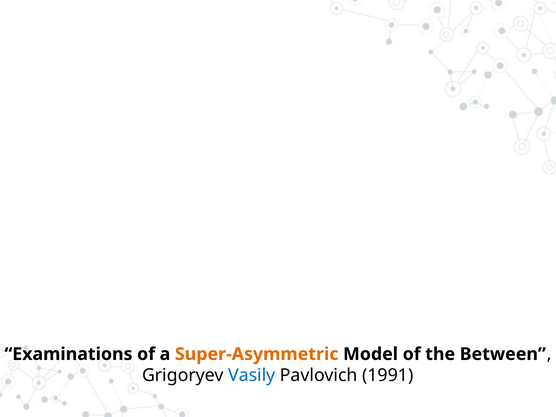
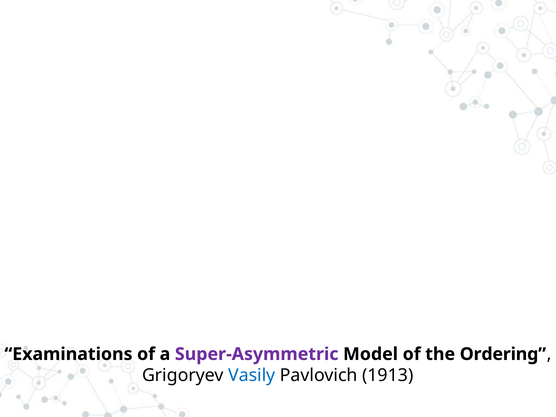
Super-Asymmetric colour: orange -> purple (257, 354)
Between: Between -> Ordering (503, 354)
1991: 1991 -> 1913 (388, 375)
